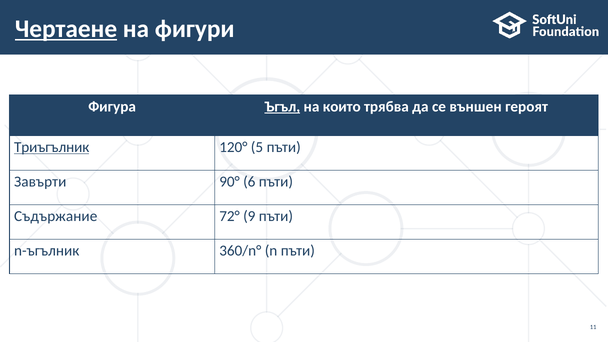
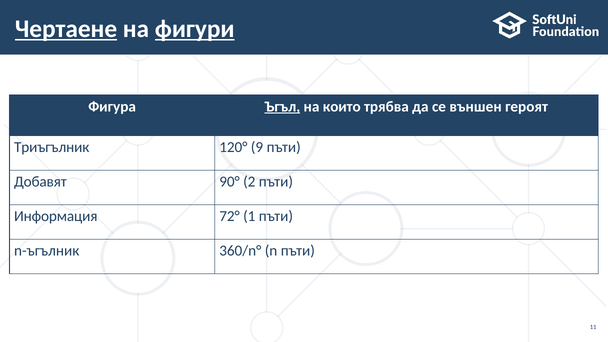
фигури underline: none -> present (195, 29)
Триъгълник underline: present -> none (52, 147)
5: 5 -> 9 (257, 147)
Завърти: Завърти -> Добавят (40, 182)
6: 6 -> 2 (249, 182)
Съдържание: Съдържание -> Информация (56, 216)
9: 9 -> 1 (249, 216)
